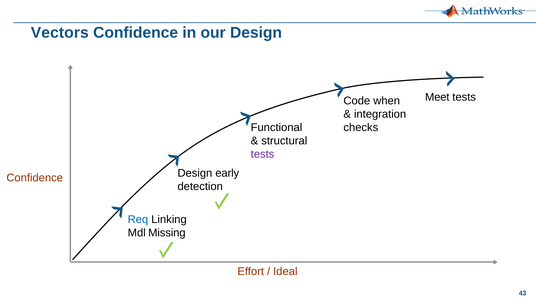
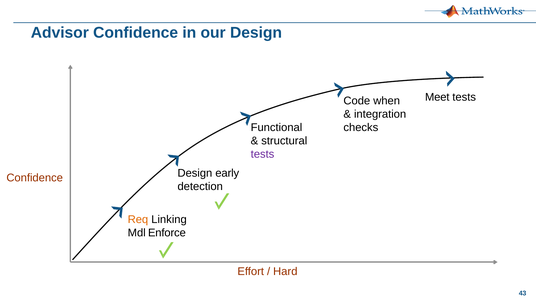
Vectors: Vectors -> Advisor (60, 33)
Req colour: blue -> orange (138, 220)
Missing: Missing -> Enforce (167, 233)
Ideal: Ideal -> Hard (285, 272)
